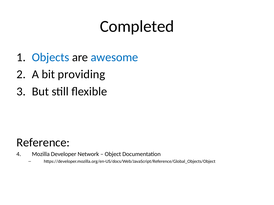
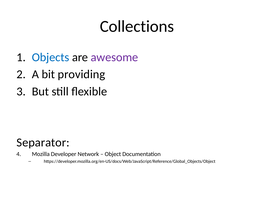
Completed: Completed -> Collections (137, 27)
awesome colour: blue -> purple (114, 57)
Reference: Reference -> Separator (43, 143)
